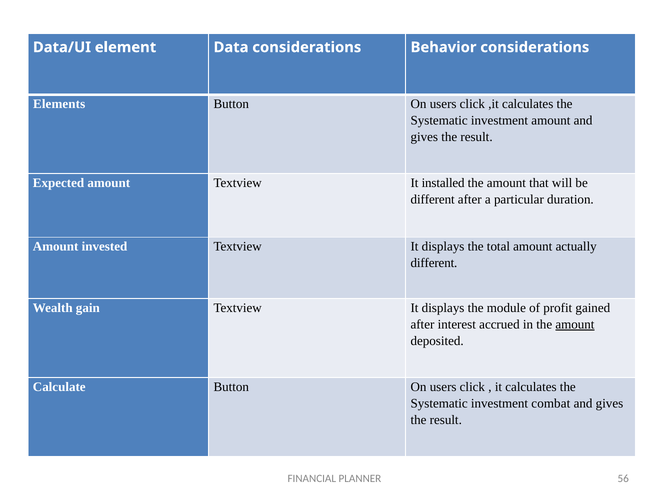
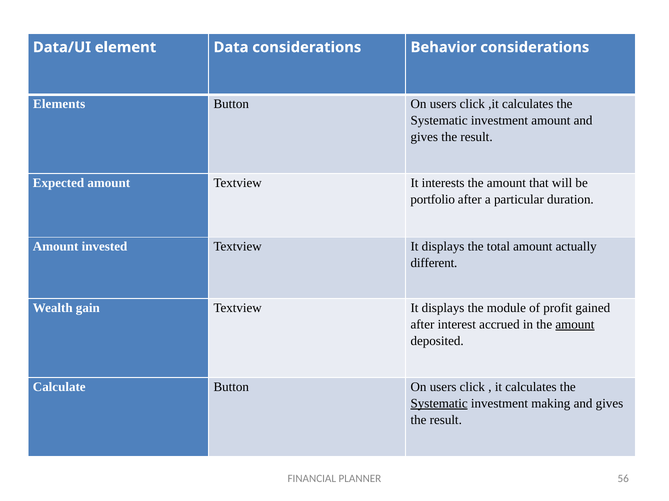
installed: installed -> interests (443, 183)
different: different -> portfolio (433, 200)
Systematic underline: none -> present (439, 404)
combat: combat -> making (551, 404)
